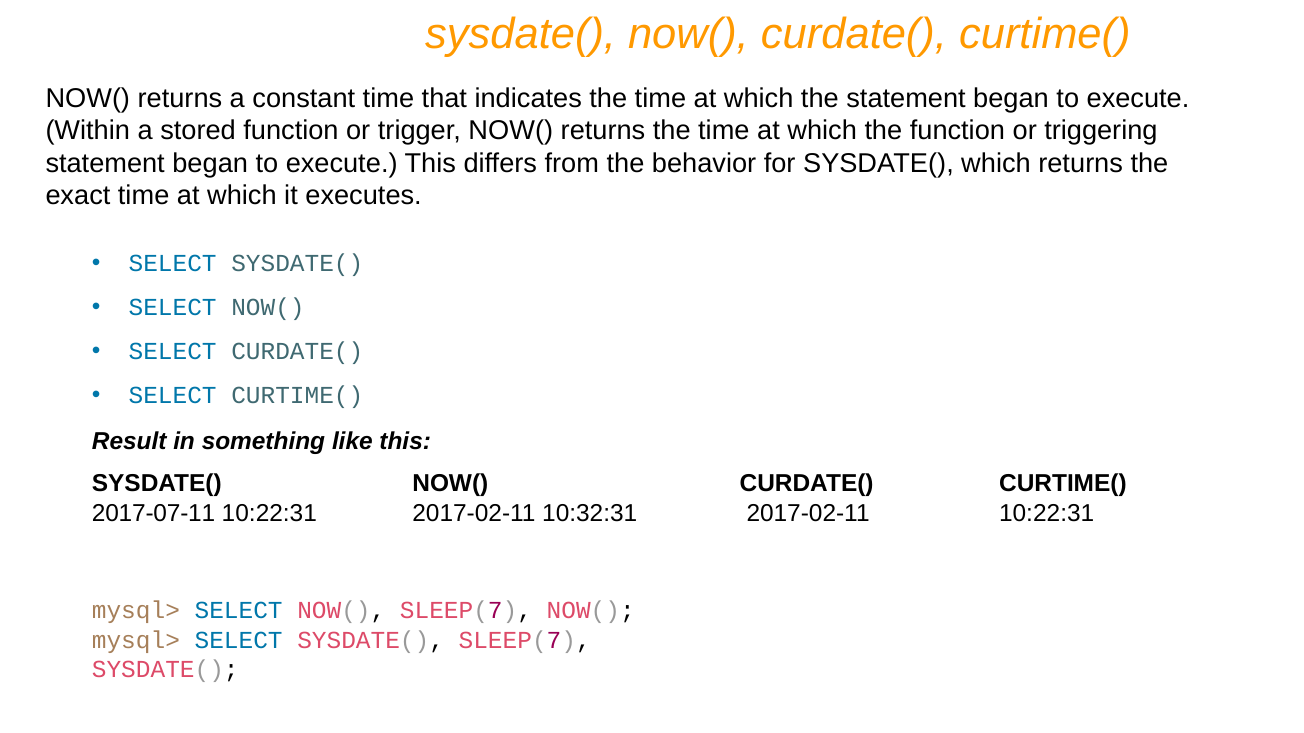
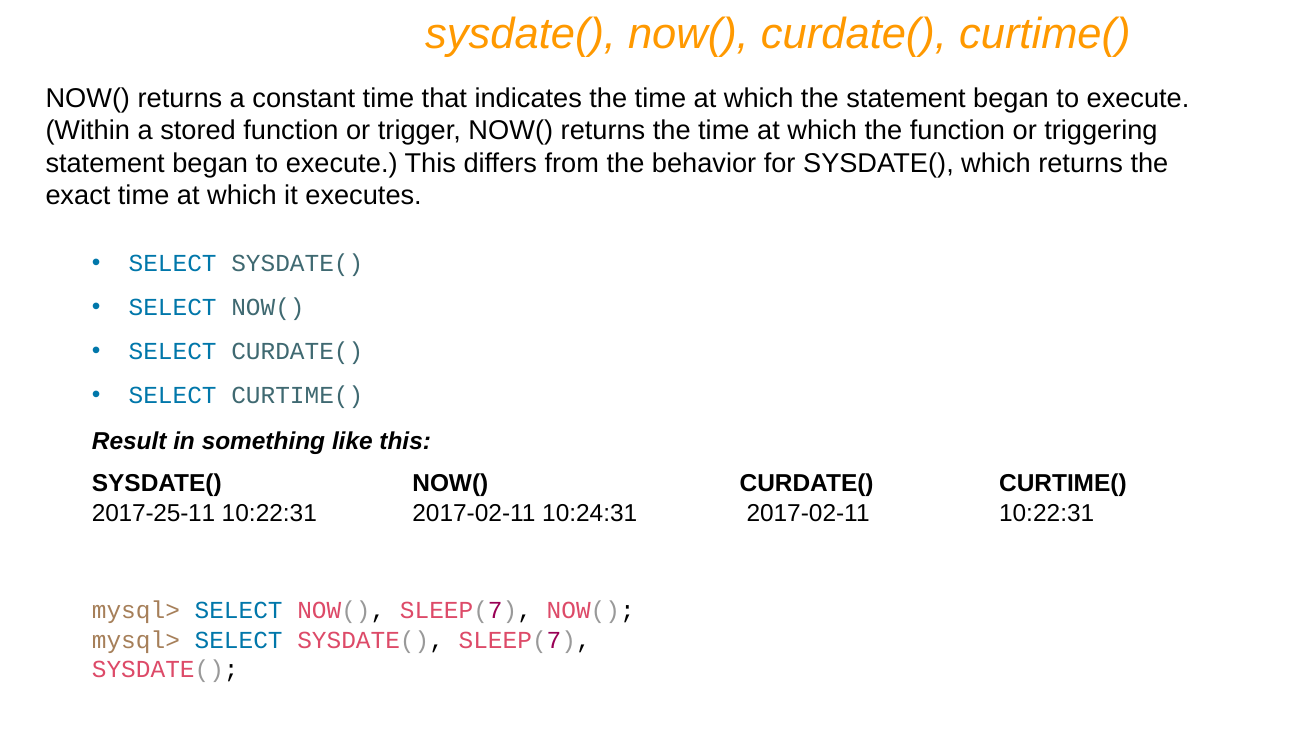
2017-07-11: 2017-07-11 -> 2017-25-11 (154, 514)
10:32:31: 10:32:31 -> 10:24:31 (590, 514)
